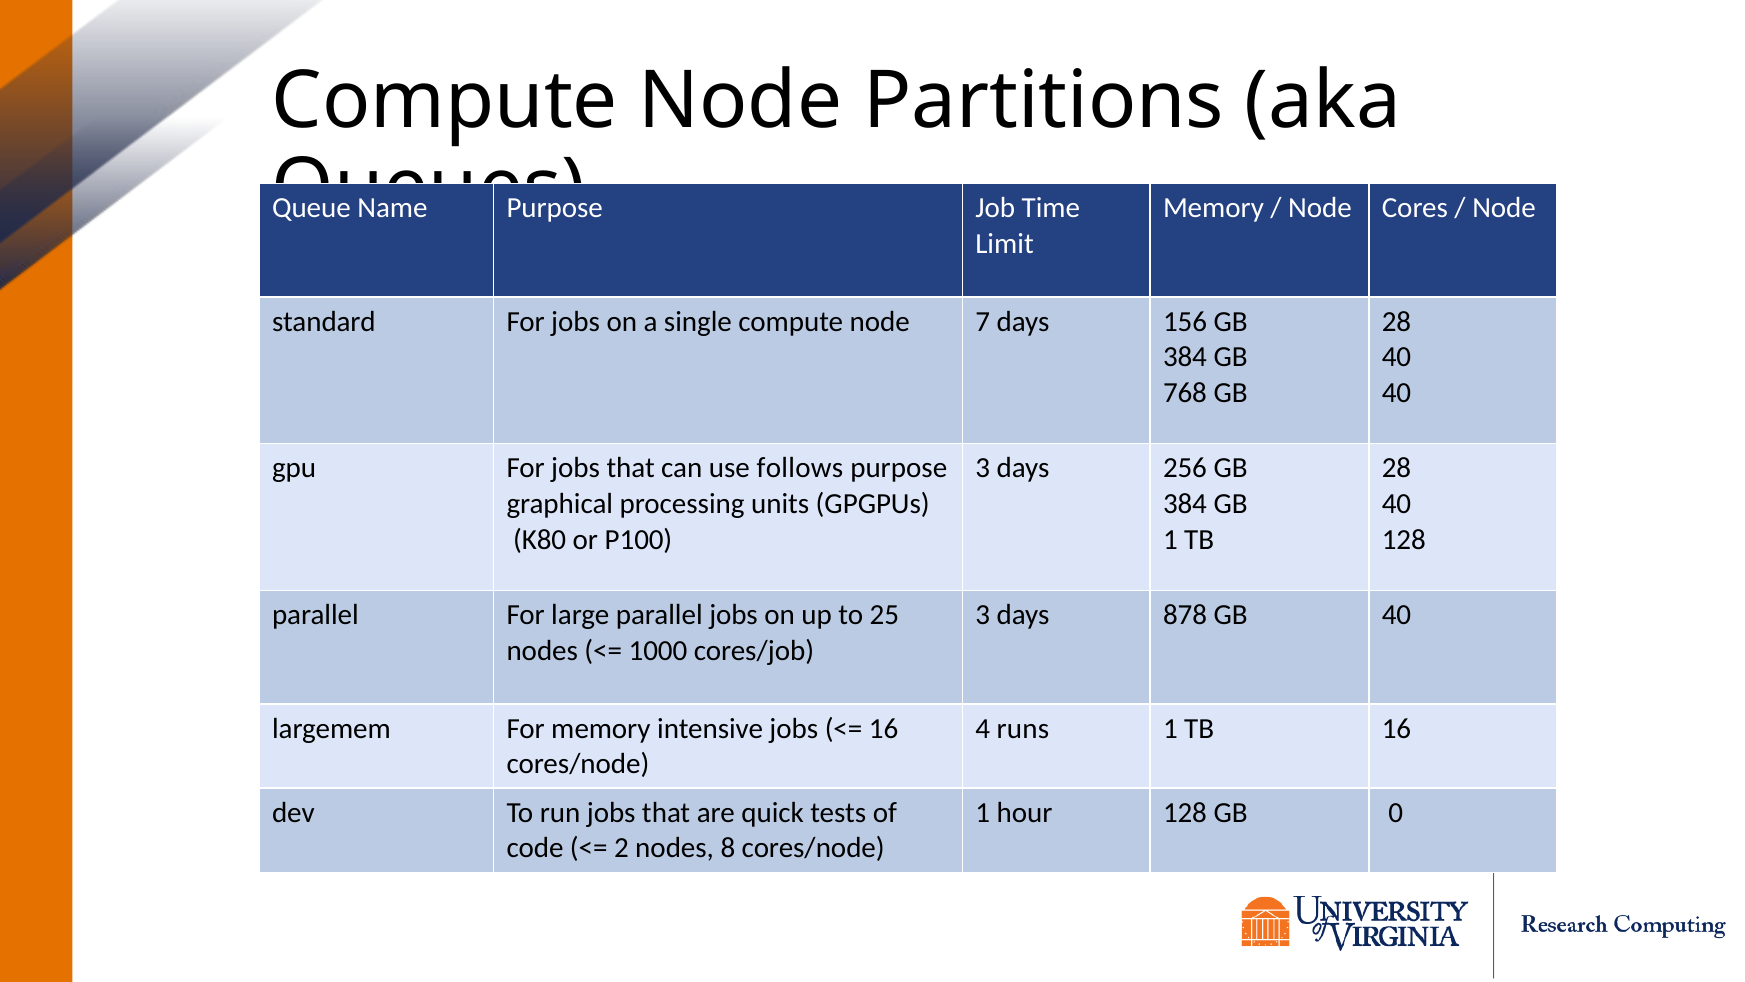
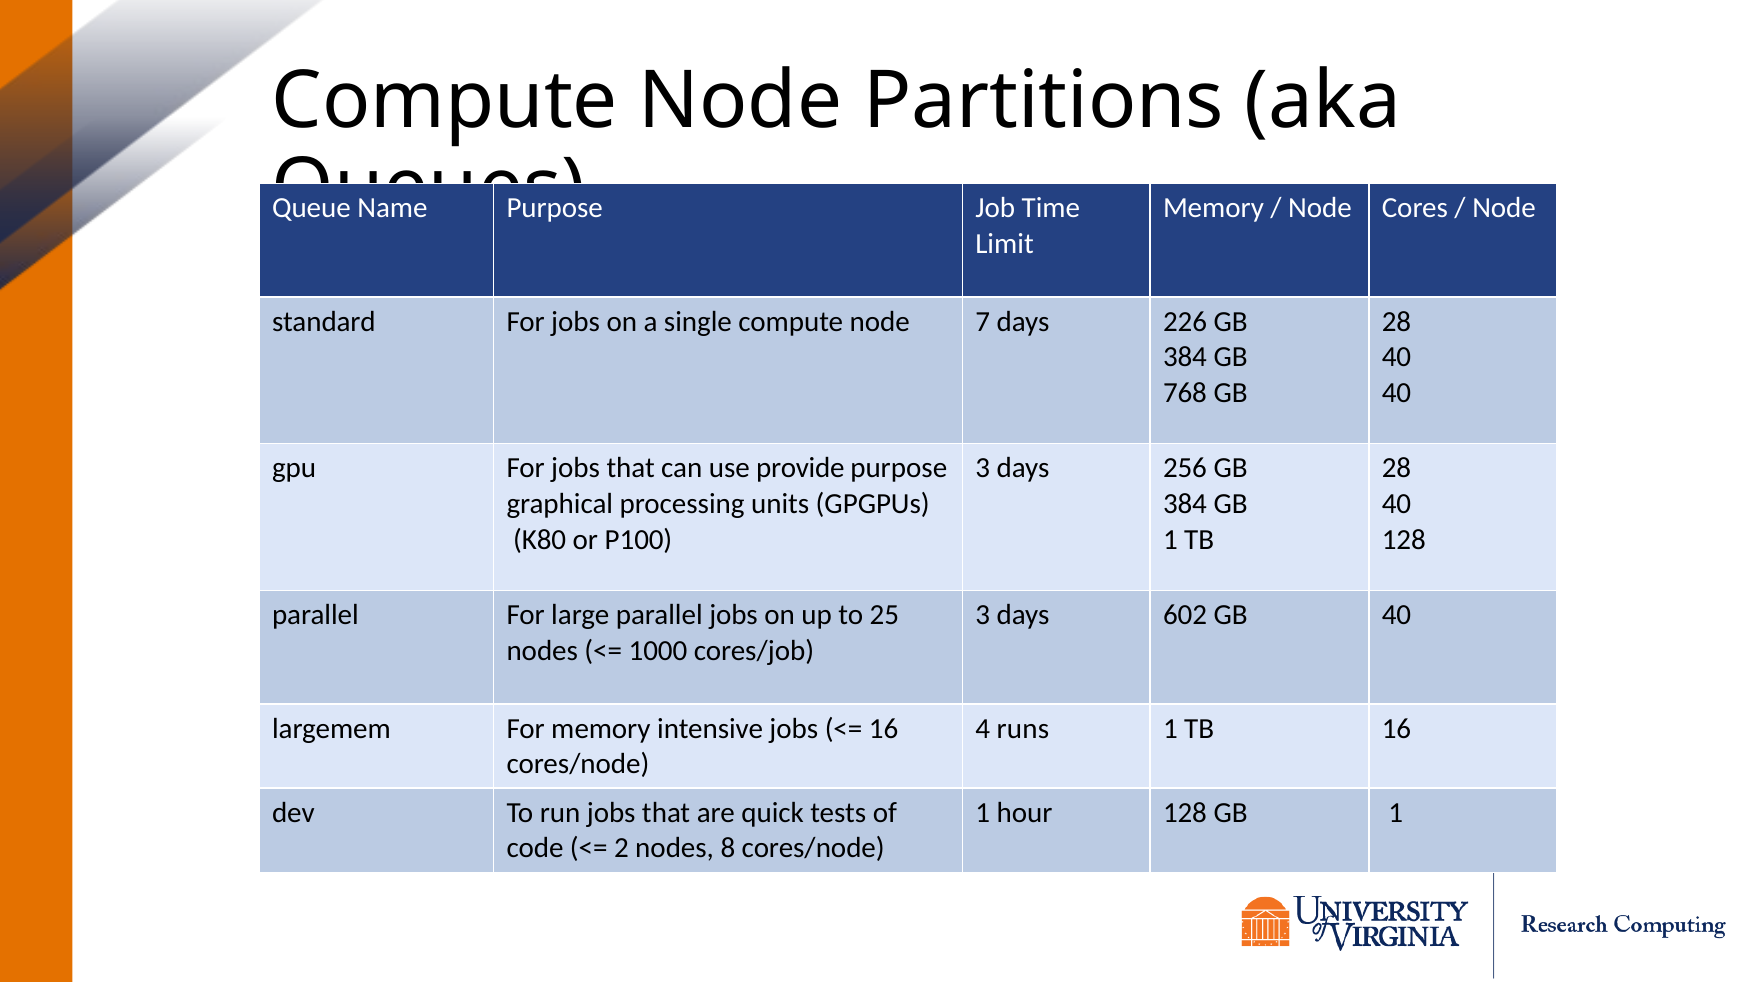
156: 156 -> 226 (1185, 321)
follows: follows -> provide (800, 468)
878: 878 -> 602 (1185, 615)
128 GB 0: 0 -> 1 (1396, 812)
